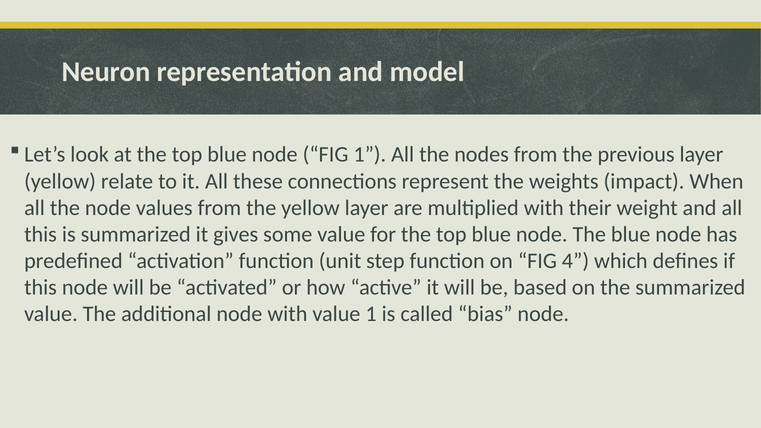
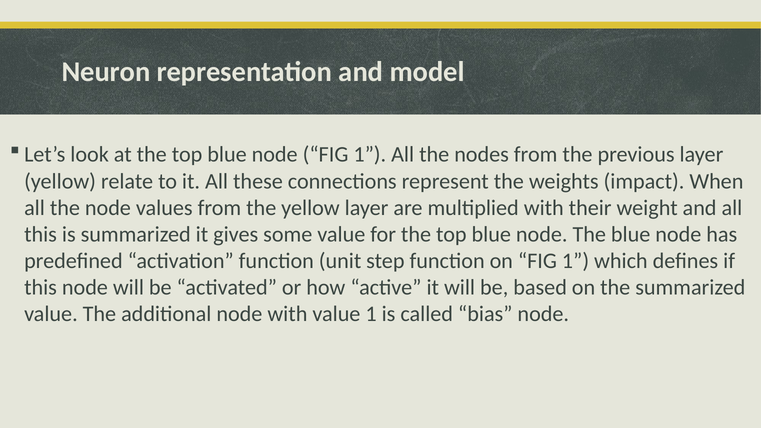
on FIG 4: 4 -> 1 (575, 261)
